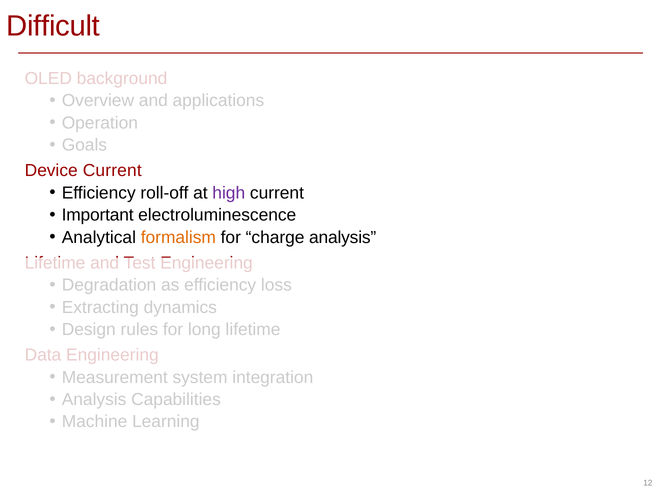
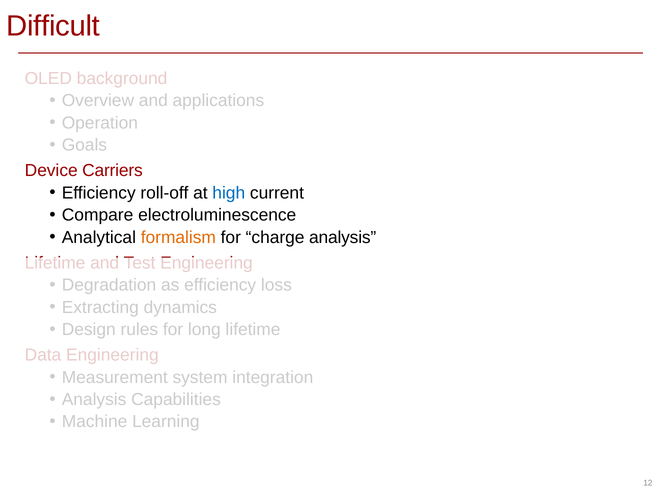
Device Current: Current -> Carriers (112, 171)
high colour: purple -> blue (229, 193)
Important: Important -> Compare (98, 215)
